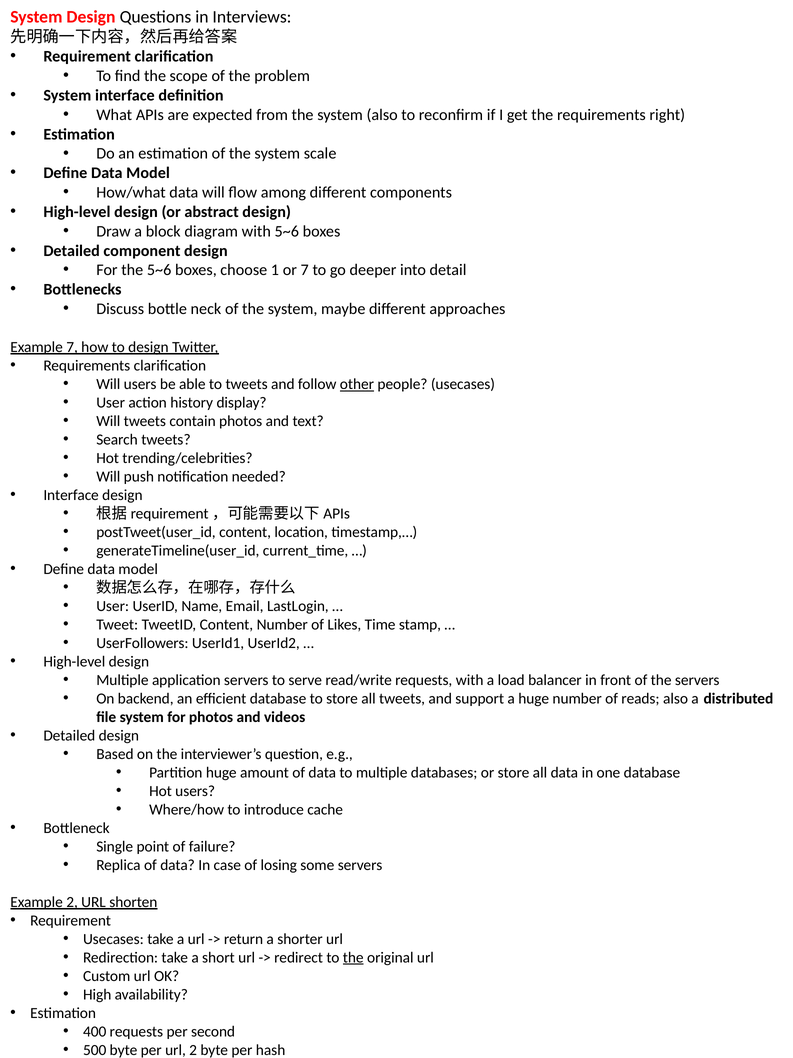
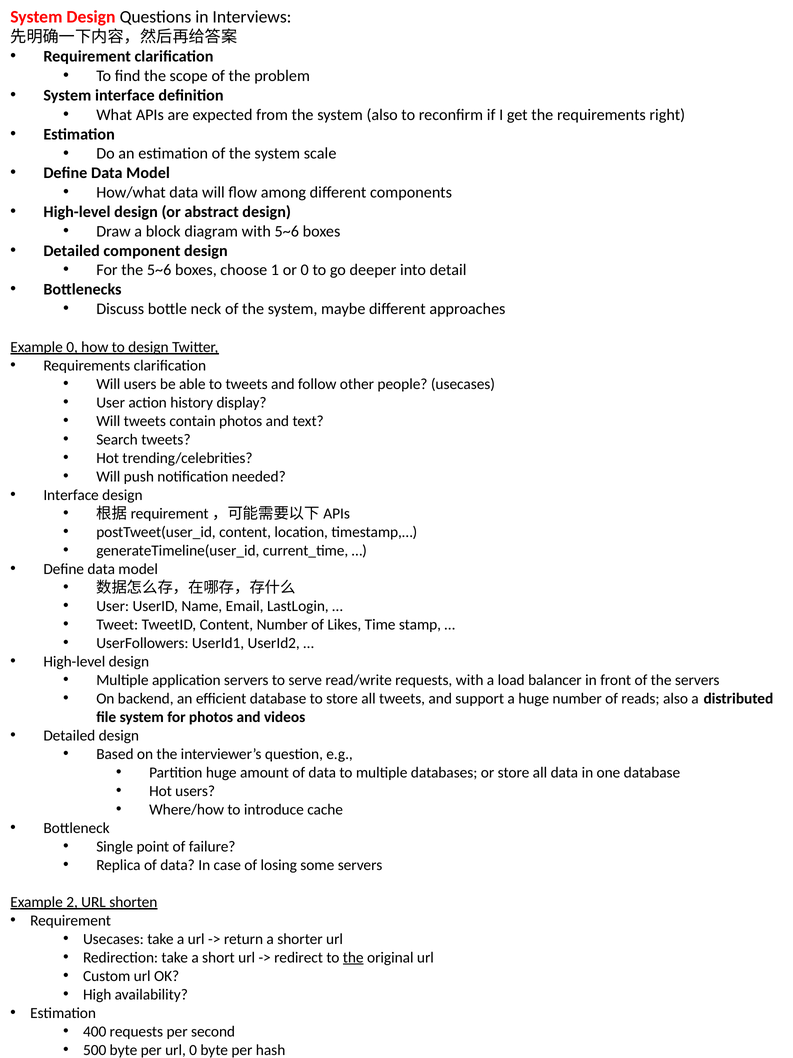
or 7: 7 -> 0 (305, 270)
Example 7: 7 -> 0 (72, 347)
other underline: present -> none (357, 384)
url 2: 2 -> 0 (193, 1049)
